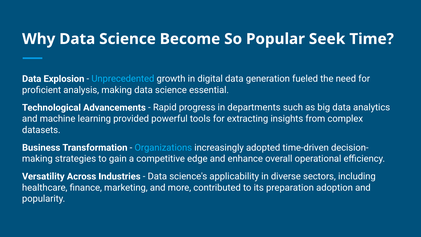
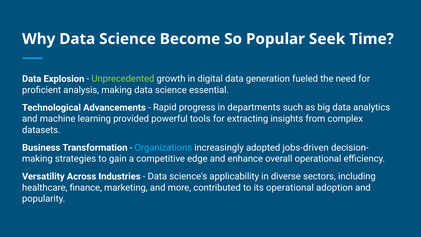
Unprecedented colour: light blue -> light green (123, 79)
time-driven: time-driven -> jobs-driven (306, 147)
its preparation: preparation -> operational (290, 188)
